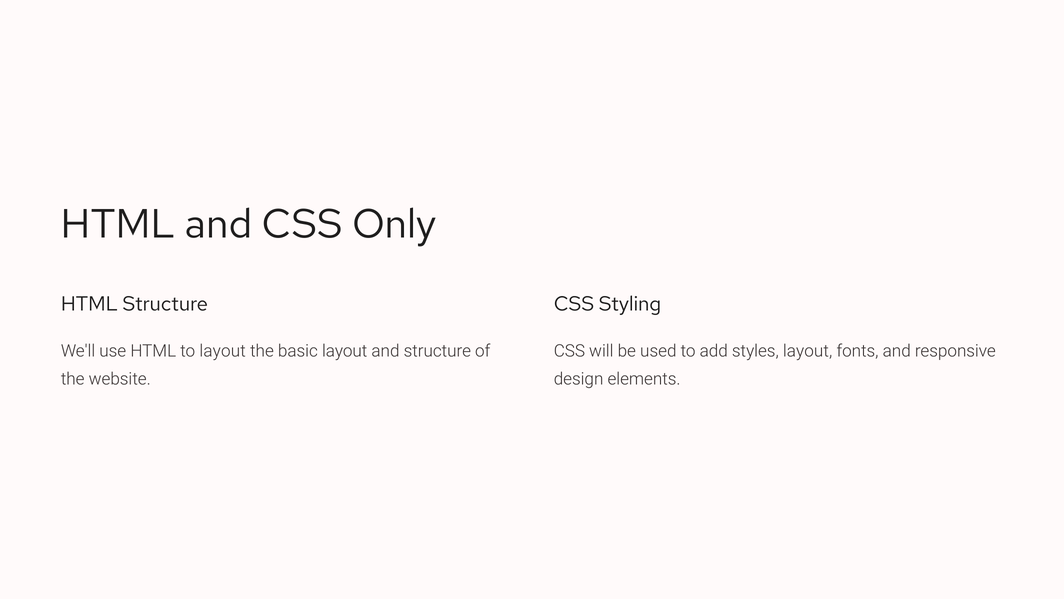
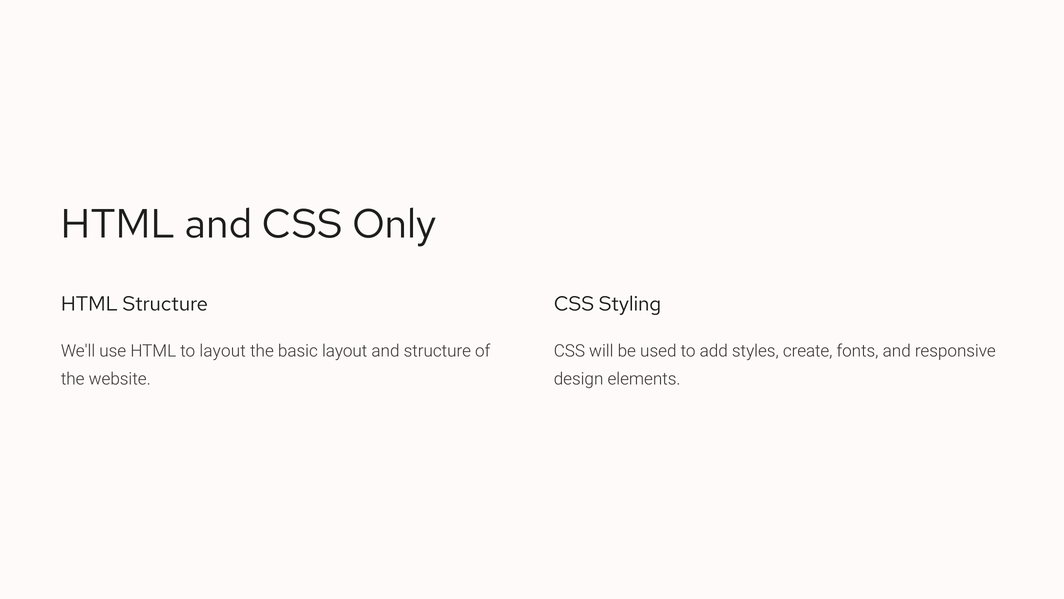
styles layout: layout -> create (808, 351)
